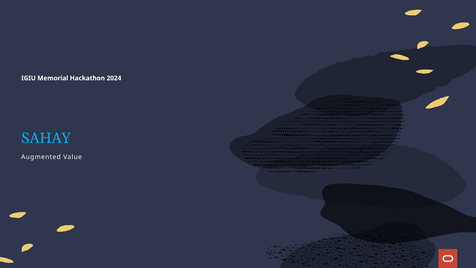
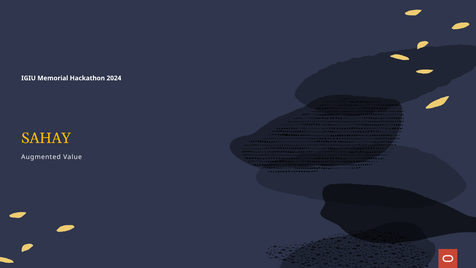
SAHAY colour: light blue -> yellow (46, 138)
